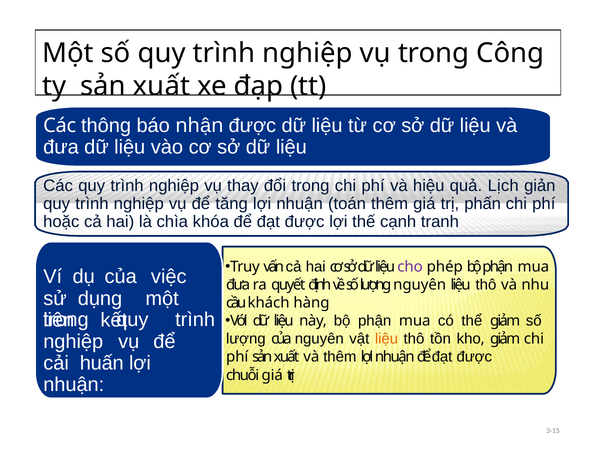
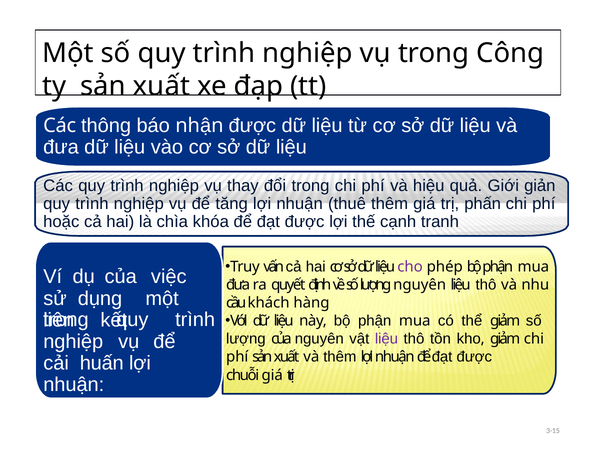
Lịch: Lịch -> Giới (503, 186)
toán: toán -> thuê (347, 204)
liệu colour: orange -> purple (387, 339)
